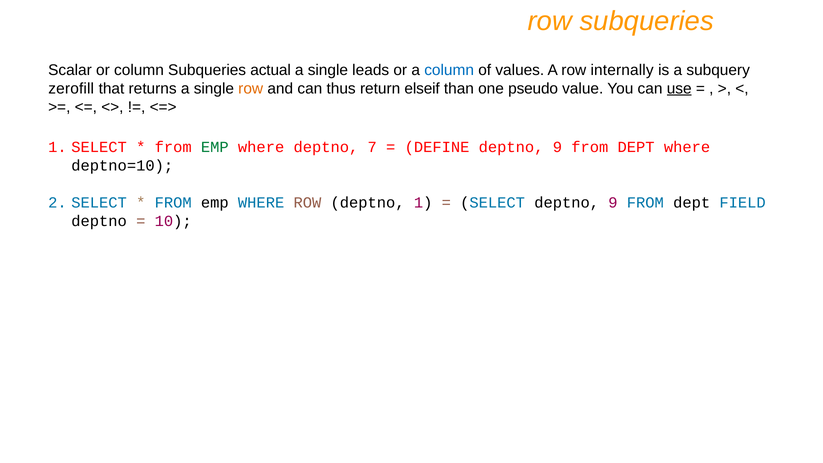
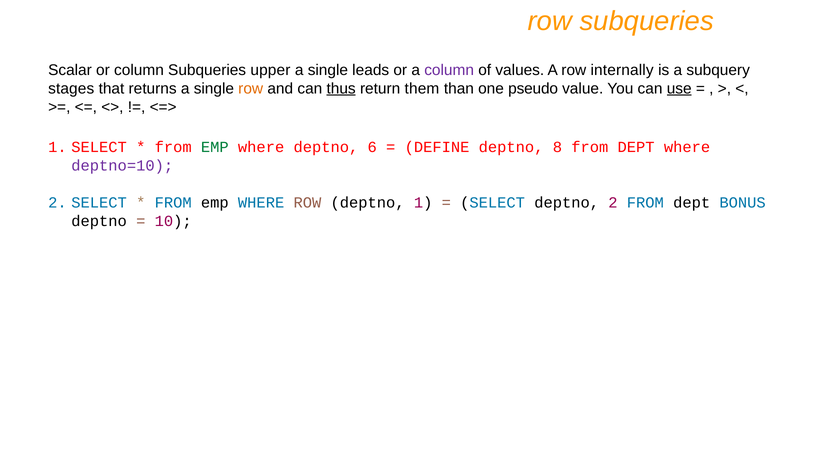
actual: actual -> upper (270, 70)
column colour: blue -> purple (449, 70)
zerofill: zerofill -> stages (71, 88)
thus underline: none -> present (341, 88)
elseif: elseif -> them (422, 88)
7: 7 -> 6 (372, 147)
9: 9 -> 8 (557, 147)
deptno=10 colour: black -> purple (122, 166)
SELECT deptno 9: 9 -> 2 (613, 203)
FIELD: FIELD -> BONUS (743, 203)
